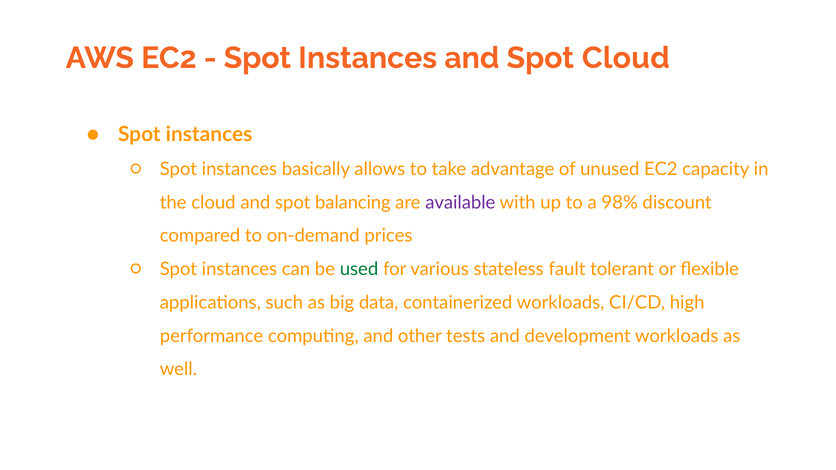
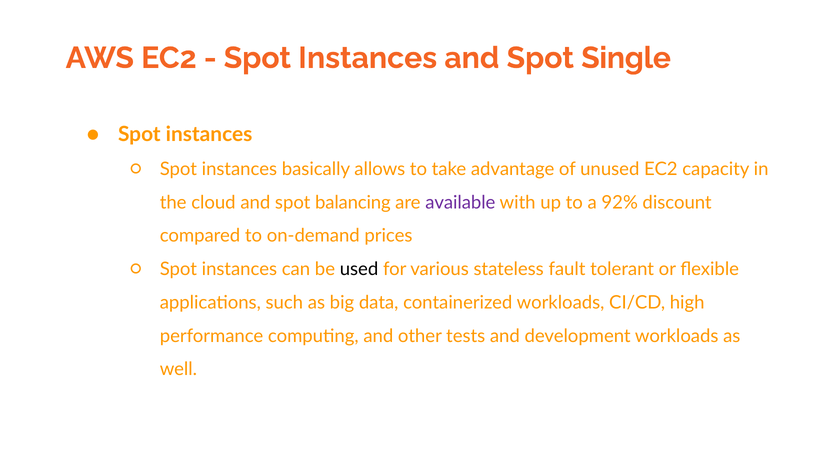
Spot Cloud: Cloud -> Single (626, 58)
98%: 98% -> 92% (620, 203)
used colour: green -> black (359, 269)
